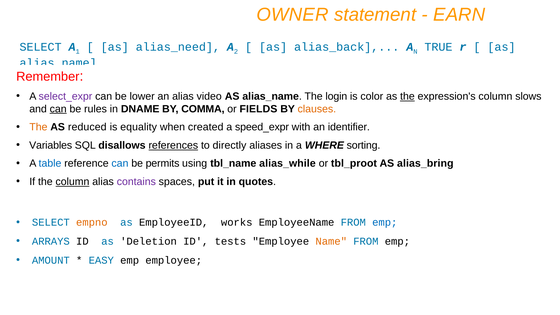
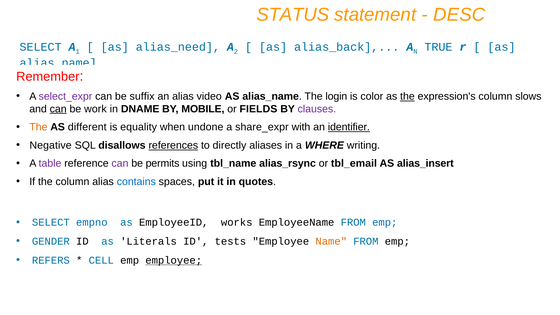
OWNER: OWNER -> STATUS (293, 15)
EARN: EARN -> DESC (459, 15)
lower: lower -> suffix (142, 96)
rules: rules -> work (95, 109)
COMMA: COMMA -> MOBILE (203, 109)
clauses colour: orange -> purple (317, 109)
reduced: reduced -> different (87, 127)
created: created -> undone (206, 127)
speed_expr: speed_expr -> share_expr (262, 127)
identifier underline: none -> present (349, 127)
Variables: Variables -> Negative (51, 145)
sorting: sorting -> writing (363, 145)
table colour: blue -> purple (50, 164)
can colour: blue -> purple (120, 164)
alias_while: alias_while -> alias_rsync (288, 164)
tbl_proot: tbl_proot -> tbl_email (354, 164)
alias_bring: alias_bring -> alias_insert (425, 164)
column underline: present -> none (72, 182)
contains colour: purple -> blue (136, 182)
empno colour: orange -> blue (92, 223)
ARRAYS: ARRAYS -> GENDER (51, 241)
Deletion: Deletion -> Literals (149, 241)
AMOUNT: AMOUNT -> REFERS (51, 260)
EASY: EASY -> CELL (101, 260)
employee underline: none -> present (174, 260)
